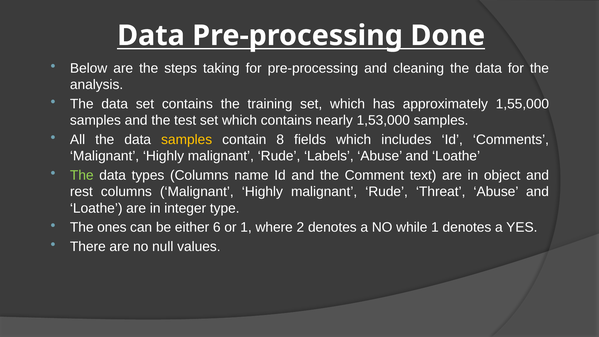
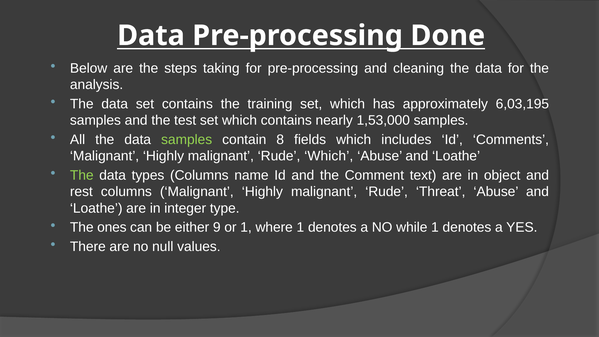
1,55,000: 1,55,000 -> 6,03,195 (522, 104)
samples colour: yellow -> light green (187, 140)
Rude Labels: Labels -> Which (329, 156)
6: 6 -> 9 (217, 227)
where 2: 2 -> 1 (300, 227)
